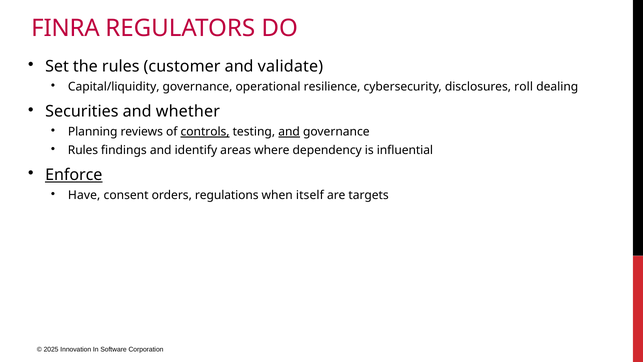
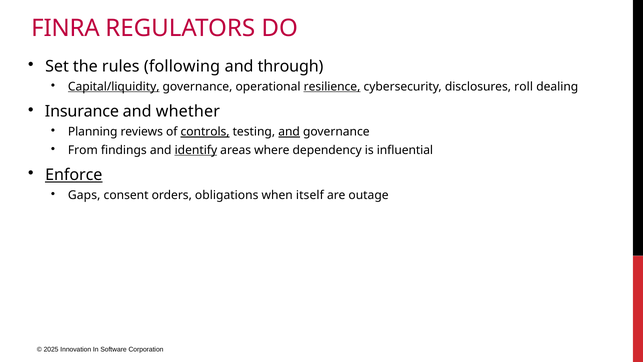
customer: customer -> following (182, 66)
validate: validate -> through (291, 66)
Capital/liquidity underline: none -> present (114, 87)
resilience underline: none -> present (332, 87)
Securities: Securities -> Insurance (82, 111)
Rules: Rules -> From (83, 150)
identify underline: none -> present (196, 150)
Have: Have -> Gaps (84, 195)
regulations: regulations -> obligations (227, 195)
targets: targets -> outage (369, 195)
